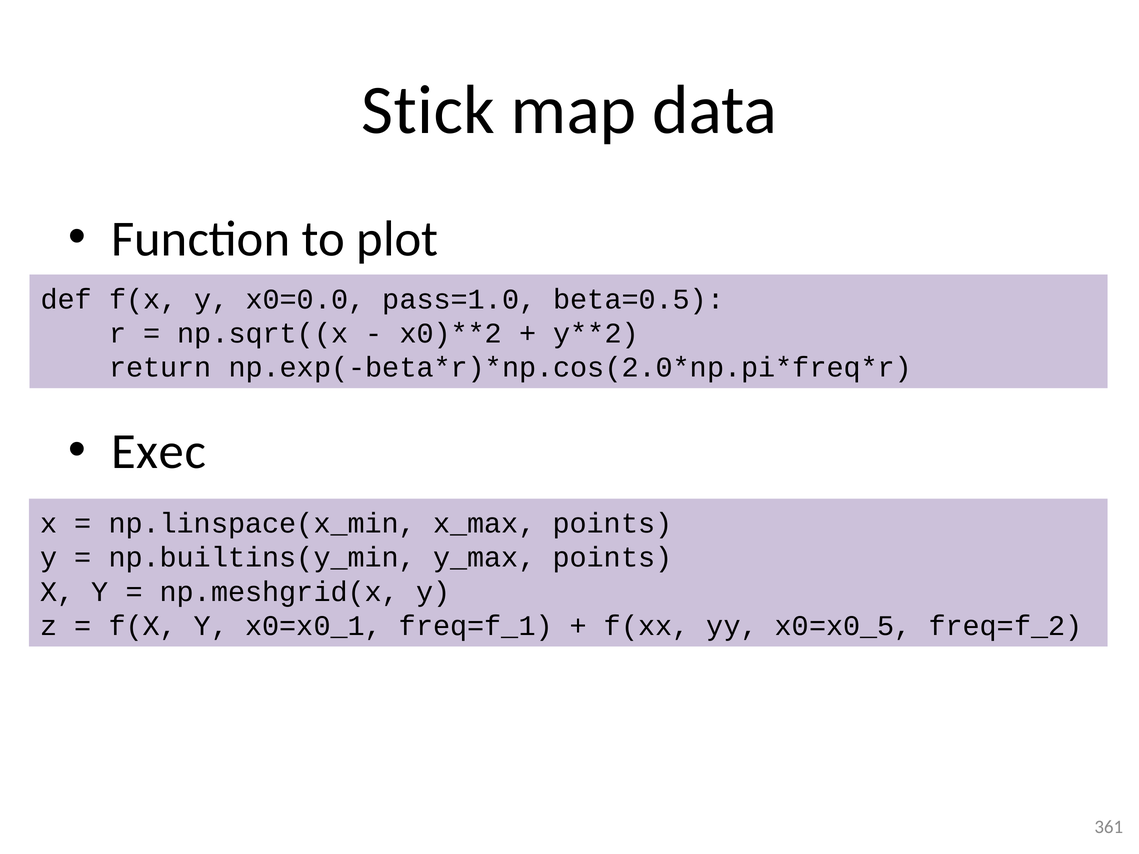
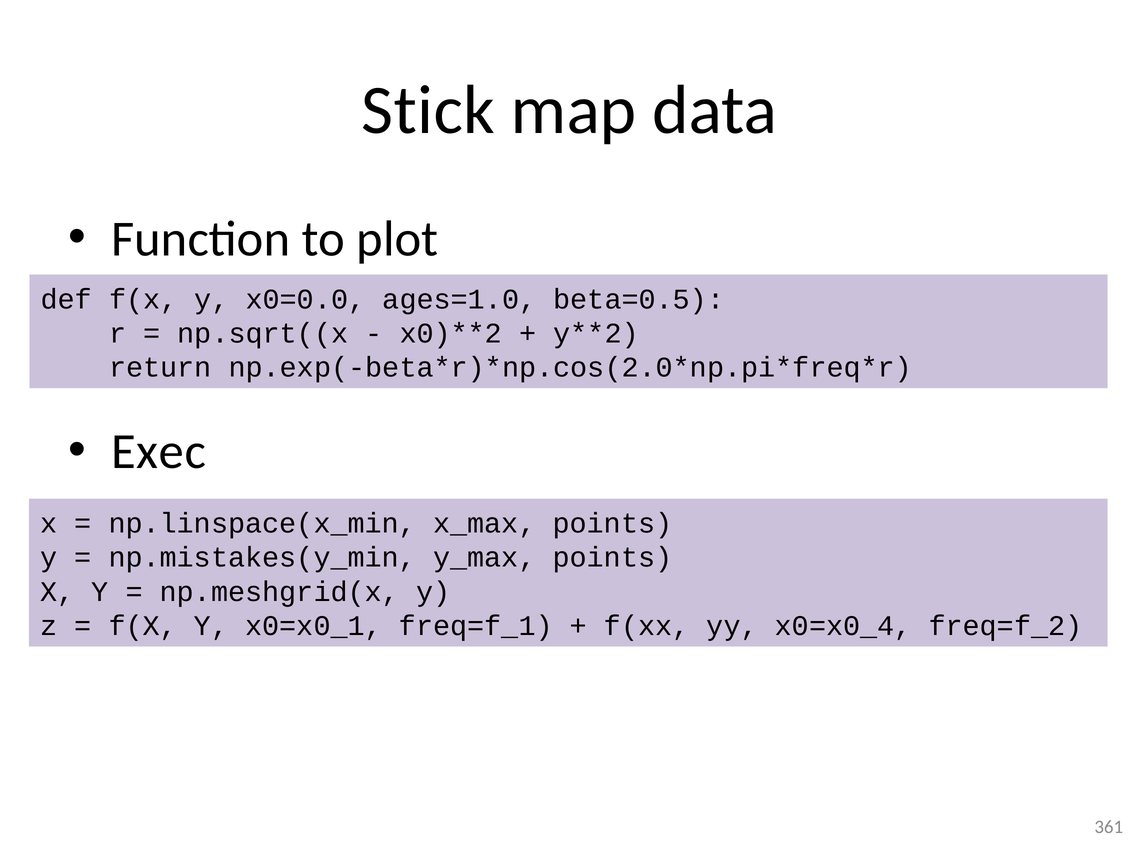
pass=1.0: pass=1.0 -> ages=1.0 (459, 299)
np.builtins(y_min: np.builtins(y_min -> np.mistakes(y_min (262, 558)
x0=x0_5: x0=x0_5 -> x0=x0_4 (843, 626)
